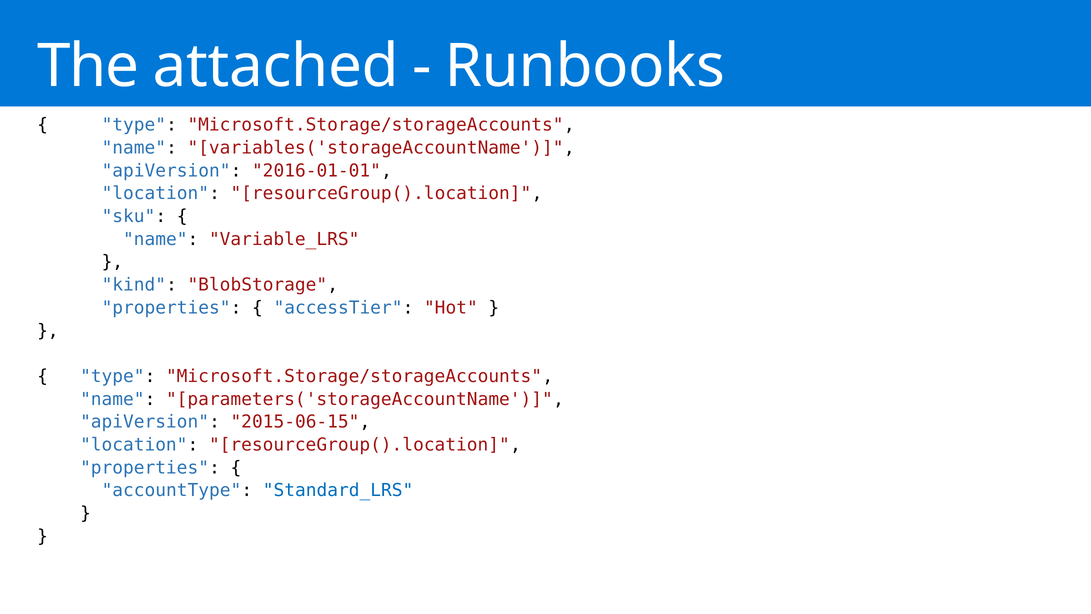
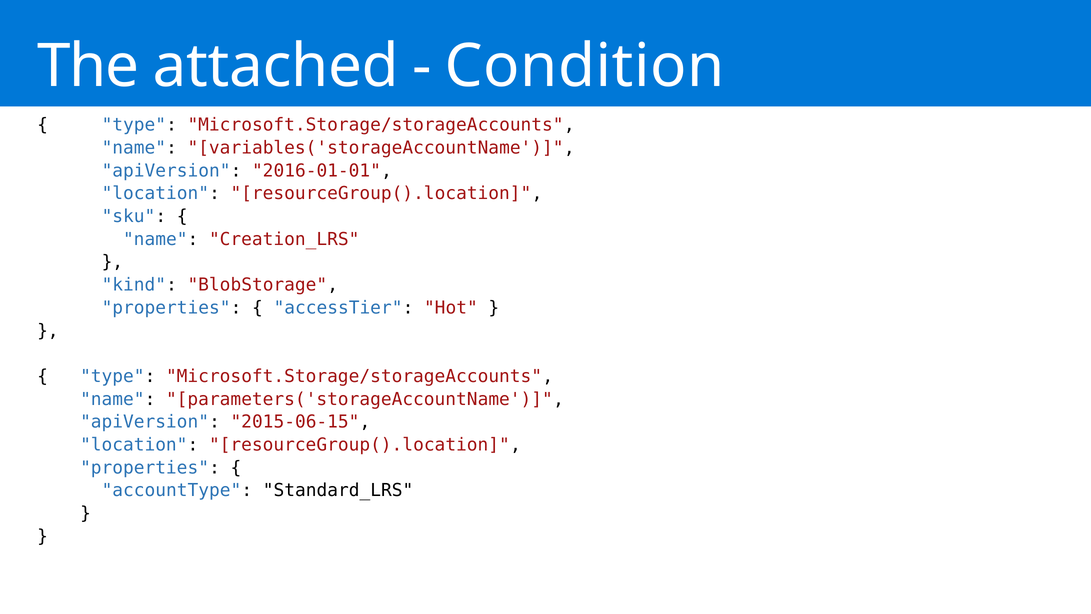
Runbooks: Runbooks -> Condition (585, 66)
Variable_LRS: Variable_LRS -> Creation_LRS (284, 239)
Standard_LRS colour: blue -> black (338, 490)
